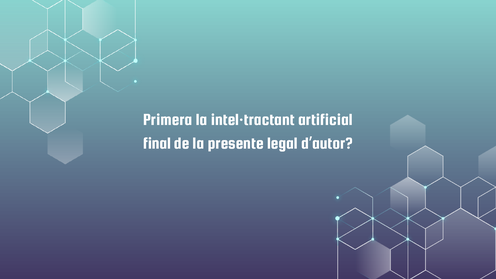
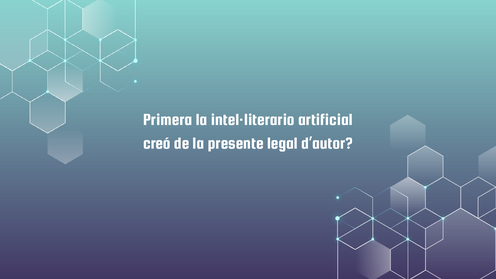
intel·tractant: intel·tractant -> intel·literario (253, 119)
final: final -> creó (157, 143)
